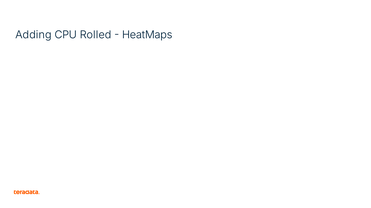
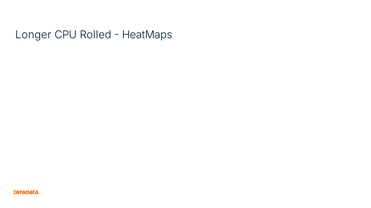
Adding: Adding -> Longer (33, 35)
